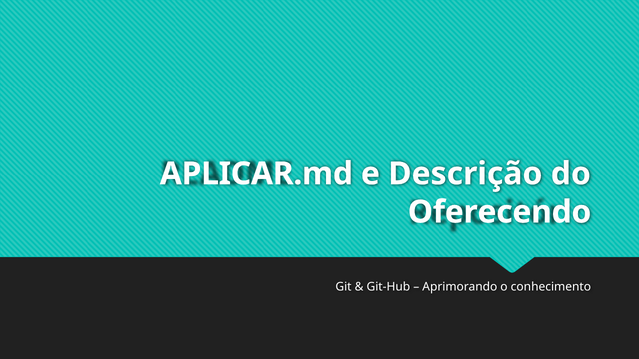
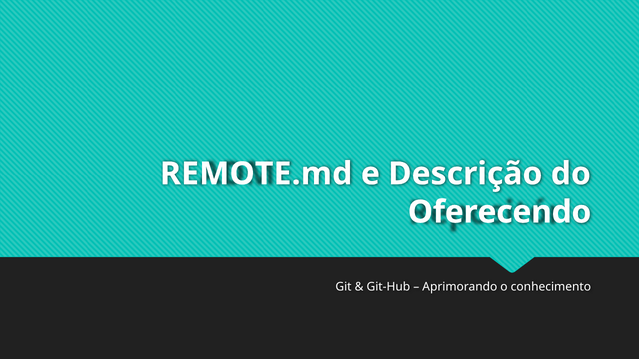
APLICAR.md: APLICAR.md -> REMOTE.md (256, 174)
